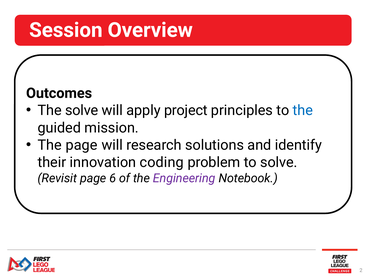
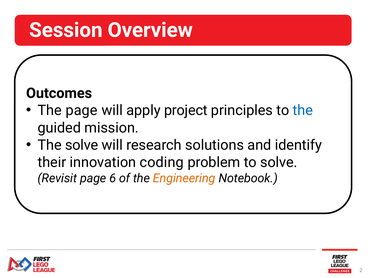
The solve: solve -> page (82, 110)
The page: page -> solve (82, 145)
Engineering colour: purple -> orange (184, 178)
